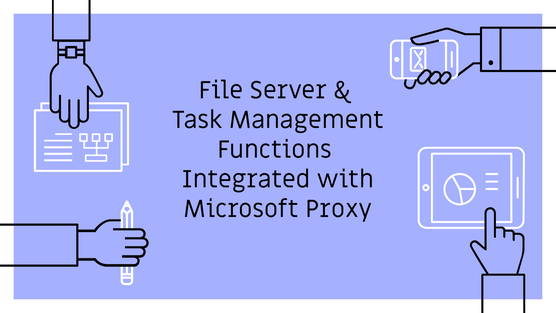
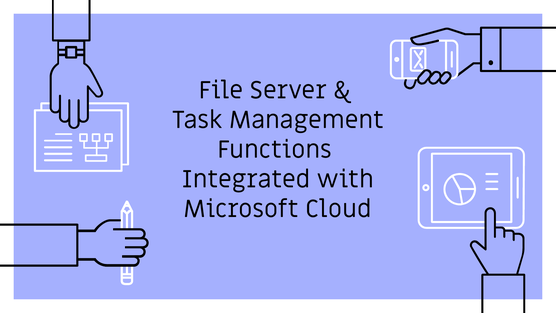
Proxy: Proxy -> Cloud (339, 209)
